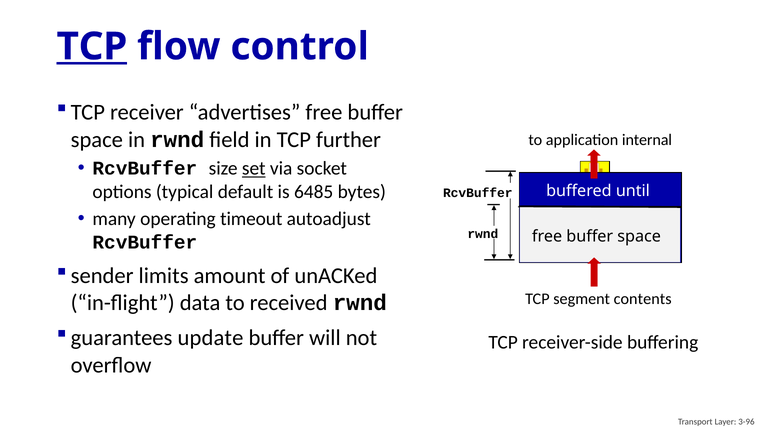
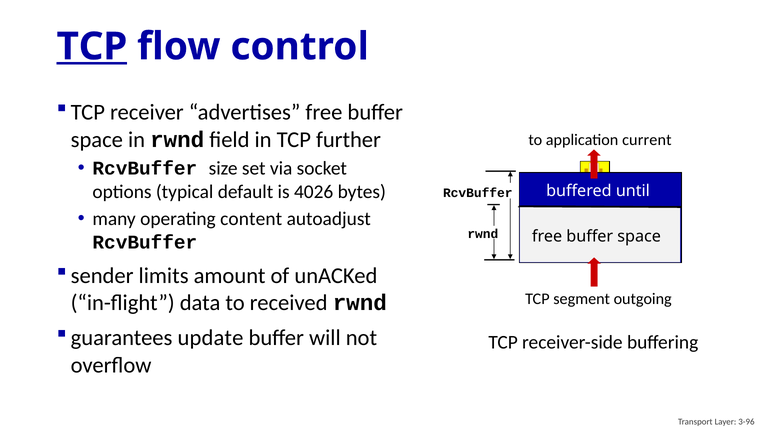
internal: internal -> current (647, 140)
set underline: present -> none (254, 169)
6485: 6485 -> 4026 (314, 192)
timeout: timeout -> content (251, 219)
contents: contents -> outgoing (643, 299)
